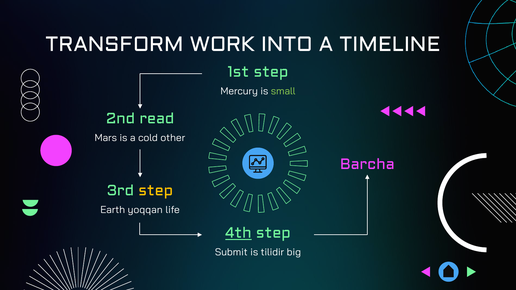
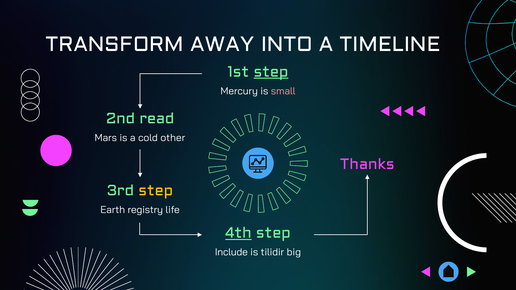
WORK: WORK -> AWAY (222, 44)
step underline: none -> present (271, 72)
small colour: light green -> pink (283, 91)
Barcha: Barcha -> Thanks (367, 164)
yoqqan: yoqqan -> registry (145, 210)
Submit: Submit -> Include (231, 253)
